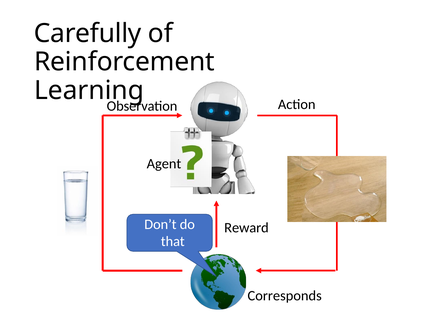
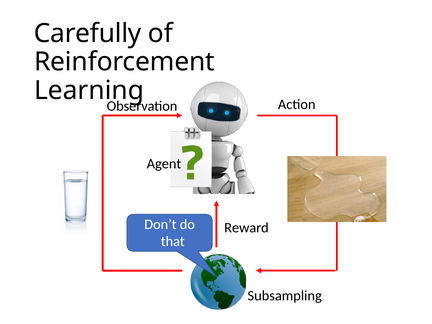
Corresponds: Corresponds -> Subsampling (285, 296)
